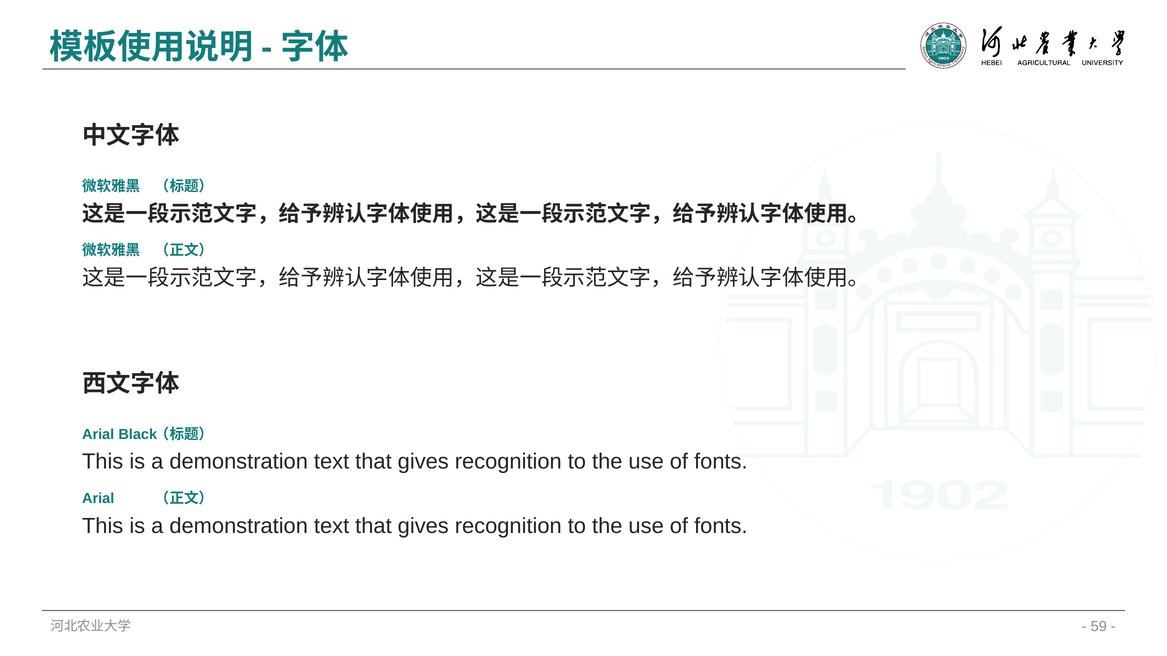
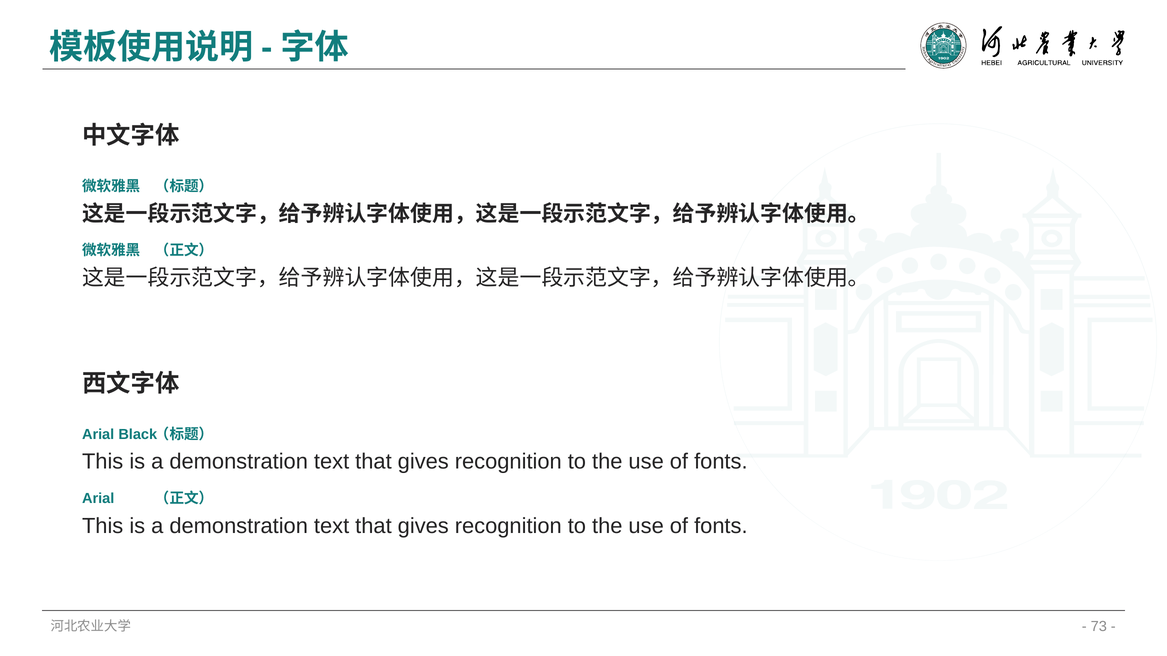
59: 59 -> 73 (1099, 627)
